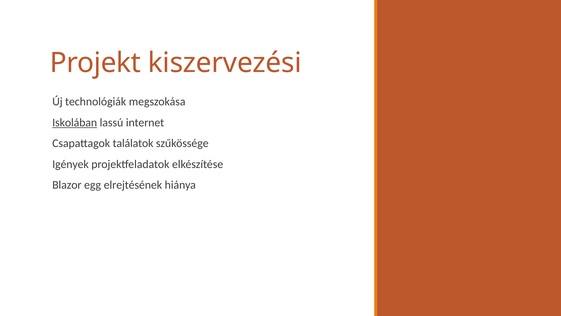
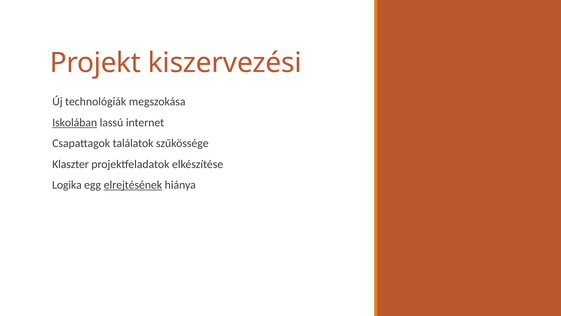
Igények: Igények -> Klaszter (71, 164)
Blazor: Blazor -> Logika (67, 185)
elrejtésének underline: none -> present (133, 185)
